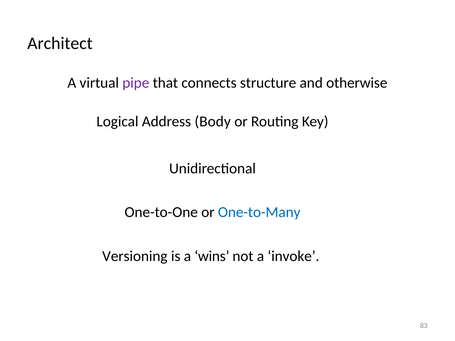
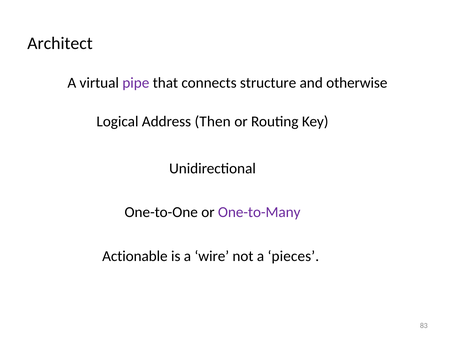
Body: Body -> Then (213, 121)
One-to-Many colour: blue -> purple (259, 212)
Versioning: Versioning -> Actionable (135, 256)
wins: wins -> wire (212, 256)
invoke: invoke -> pieces (293, 256)
